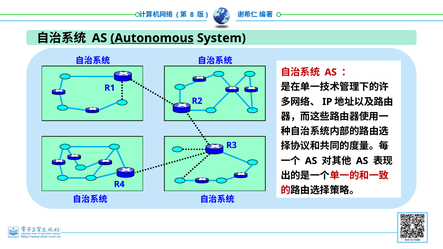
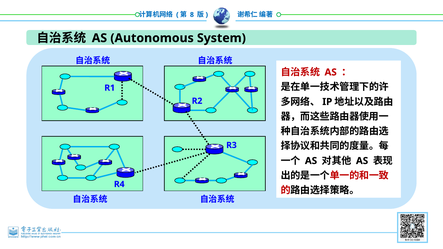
Autonomous underline: present -> none (152, 38)
